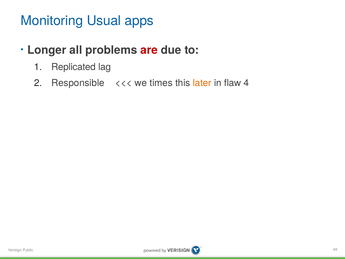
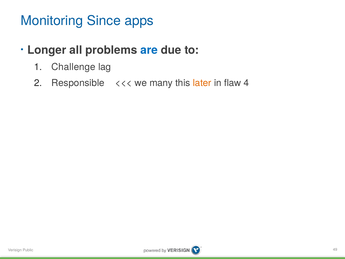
Usual: Usual -> Since (104, 21)
are colour: red -> blue (149, 50)
Replicated: Replicated -> Challenge (73, 67)
times: times -> many (161, 83)
